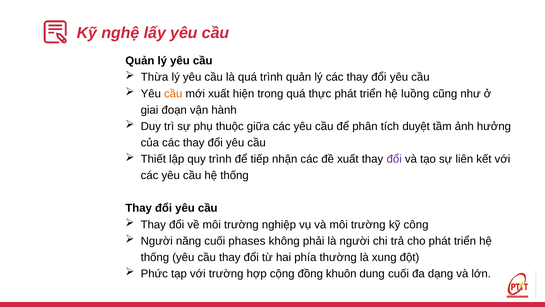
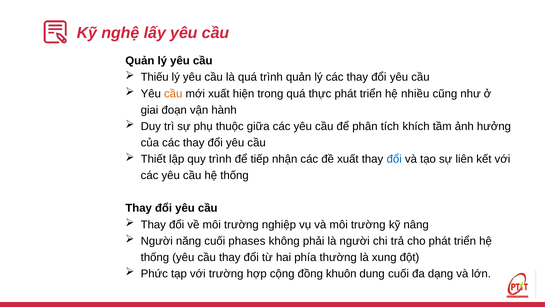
Thừa: Thừa -> Thiếu (155, 77)
luồng: luồng -> nhiều (415, 93)
duyệt: duyệt -> khích (416, 126)
đổi colour: purple -> blue (394, 159)
công: công -> nâng (416, 224)
